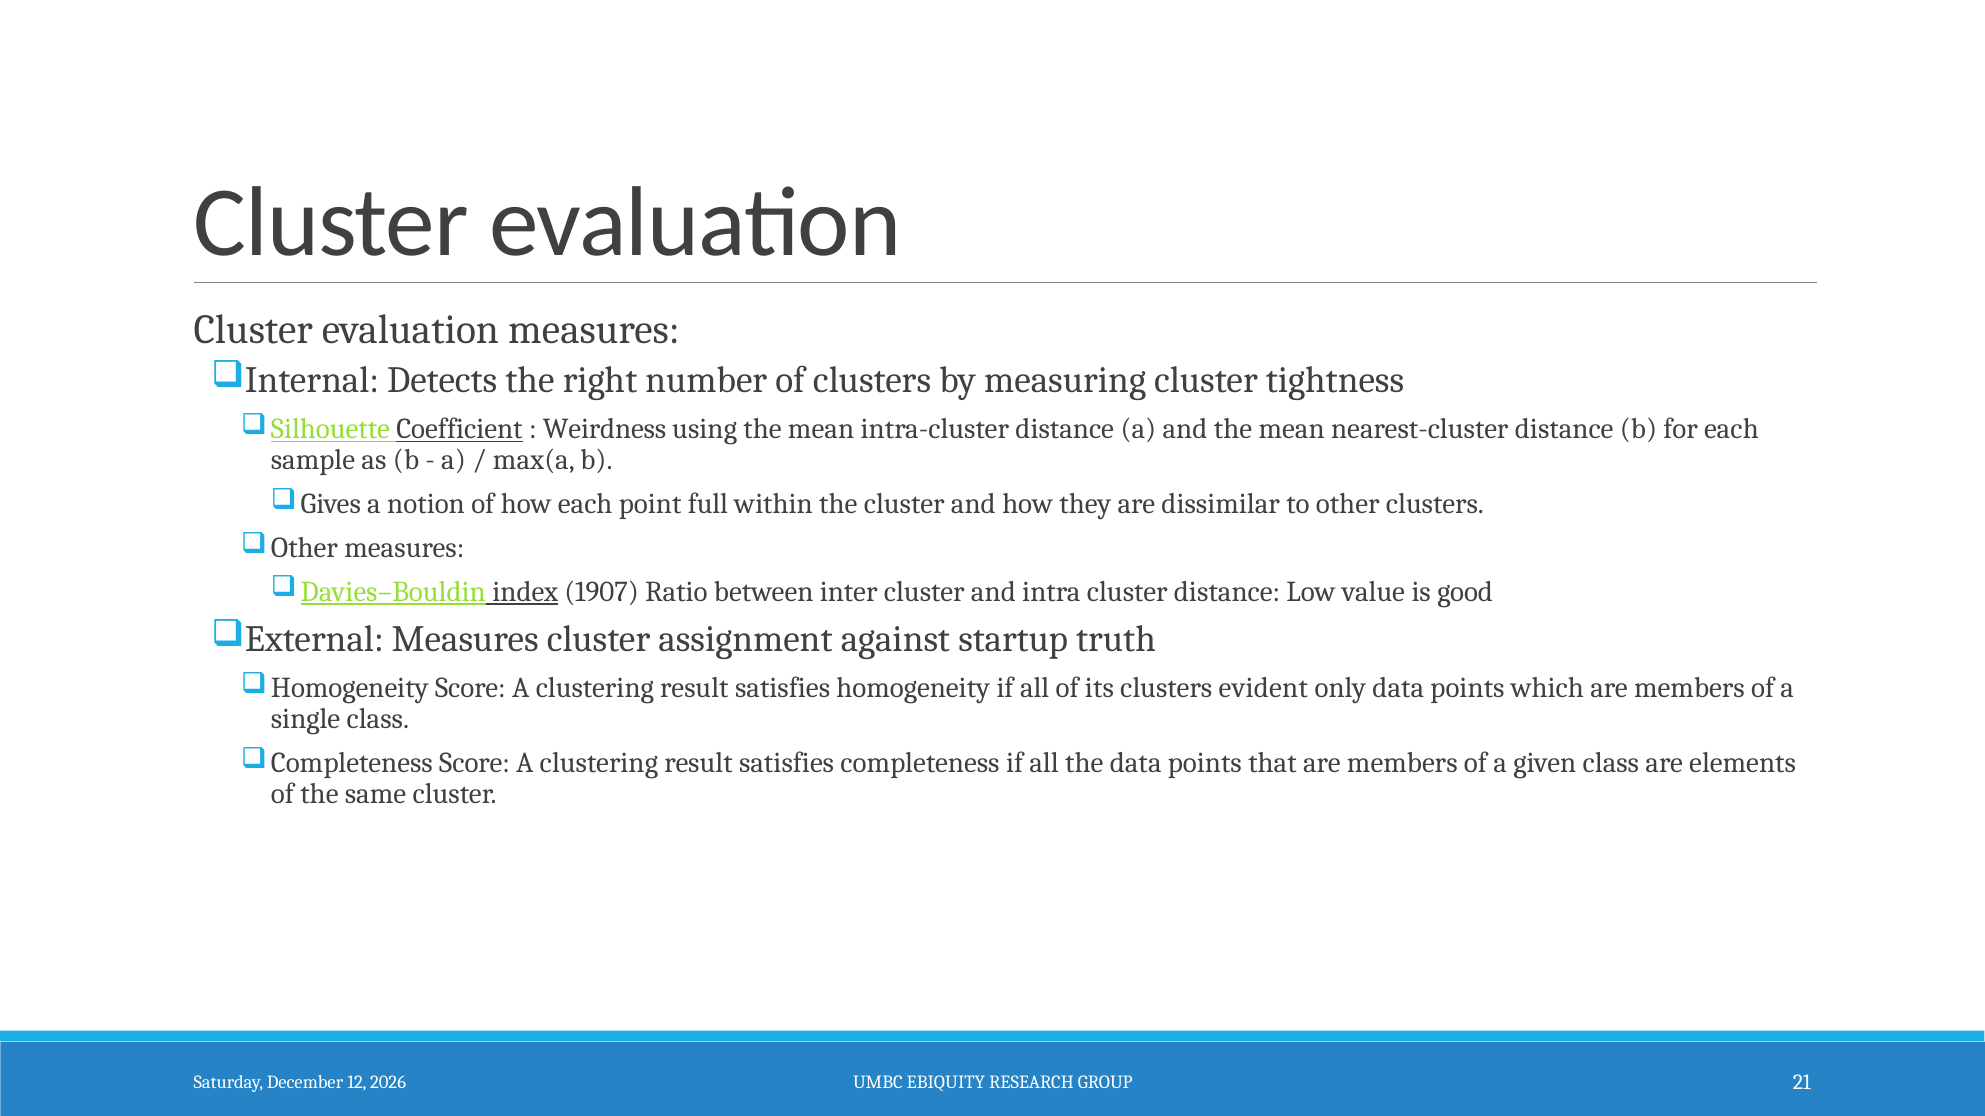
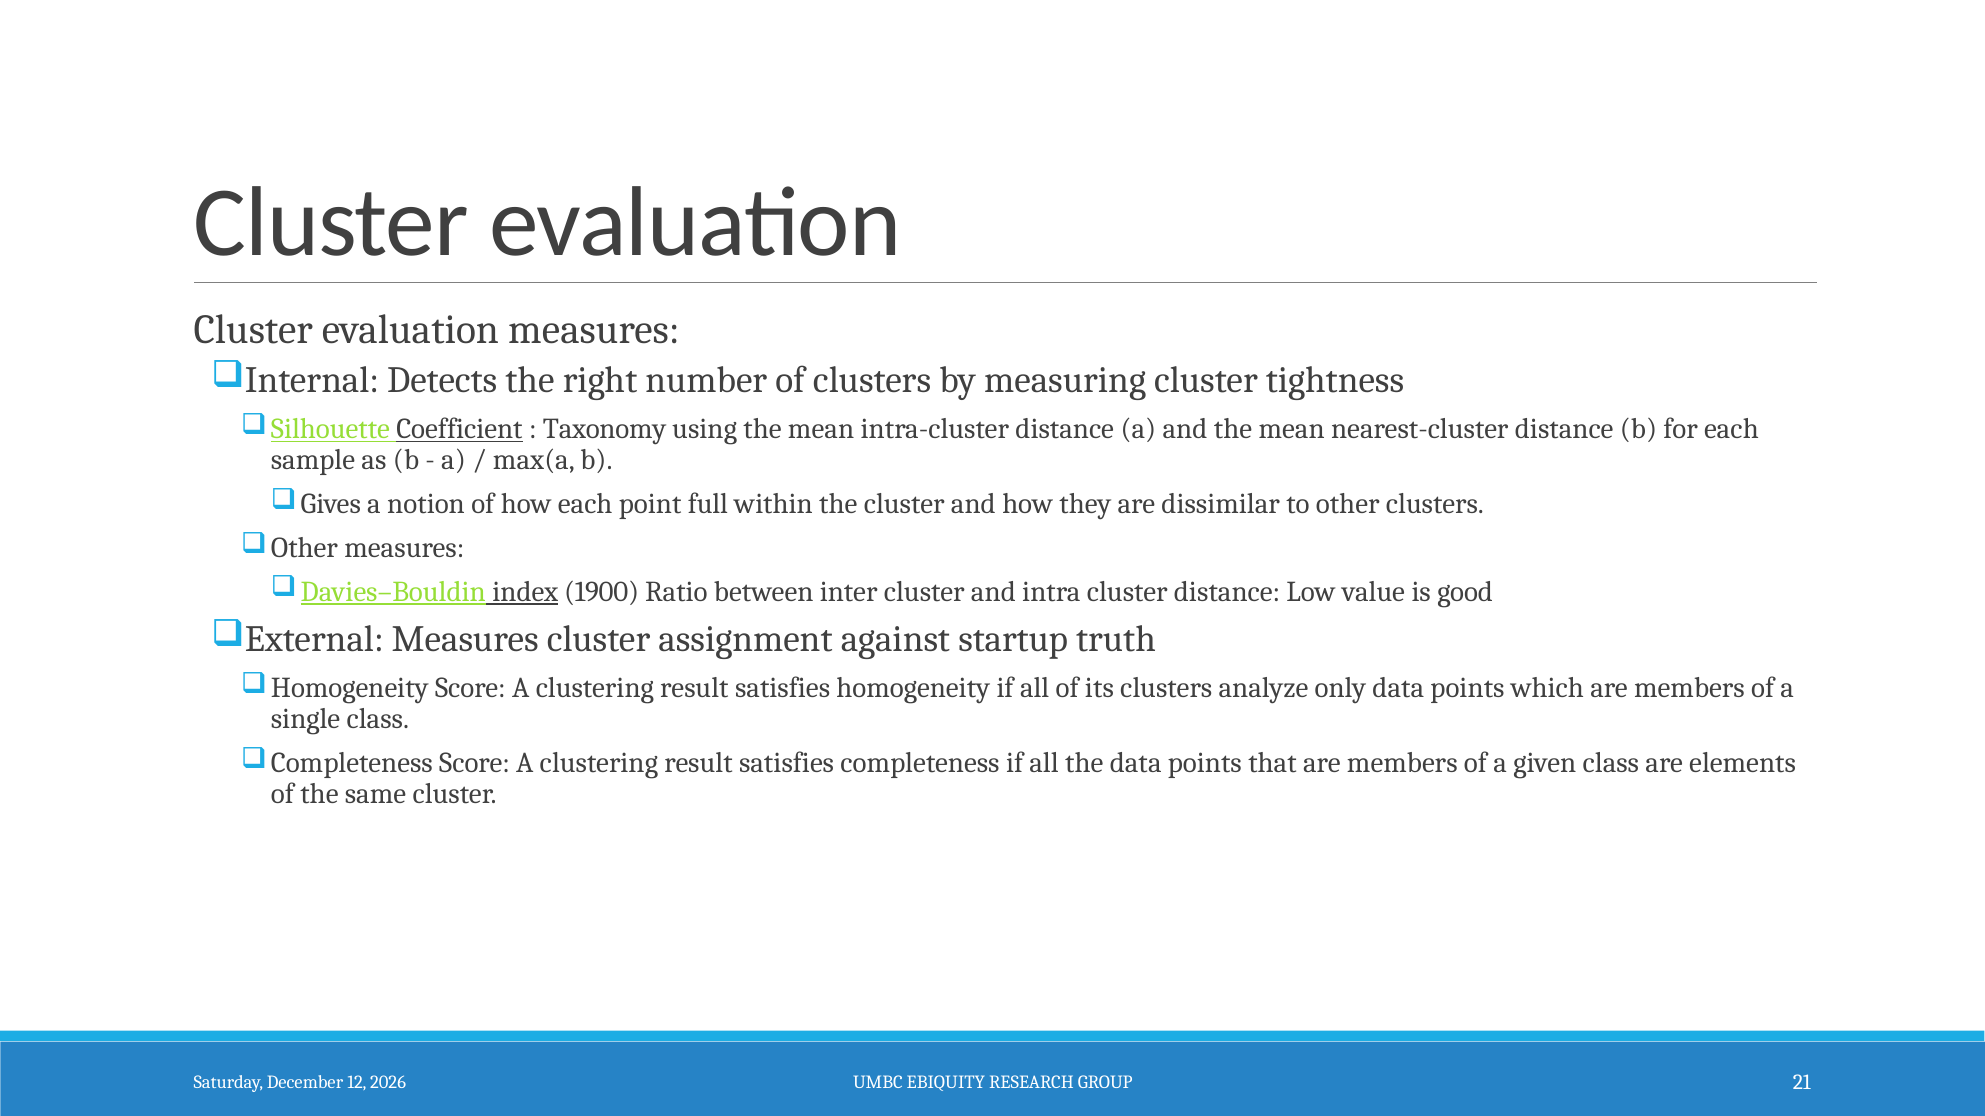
Weirdness: Weirdness -> Taxonomy (605, 429)
1907: 1907 -> 1900 (602, 592)
evident: evident -> analyze (1264, 688)
